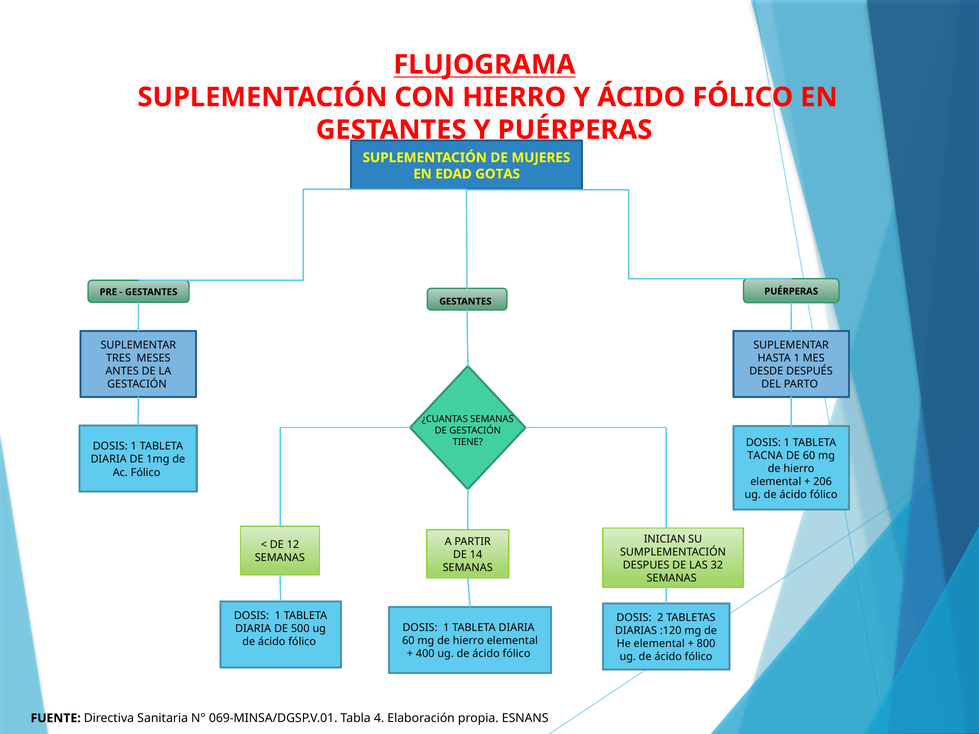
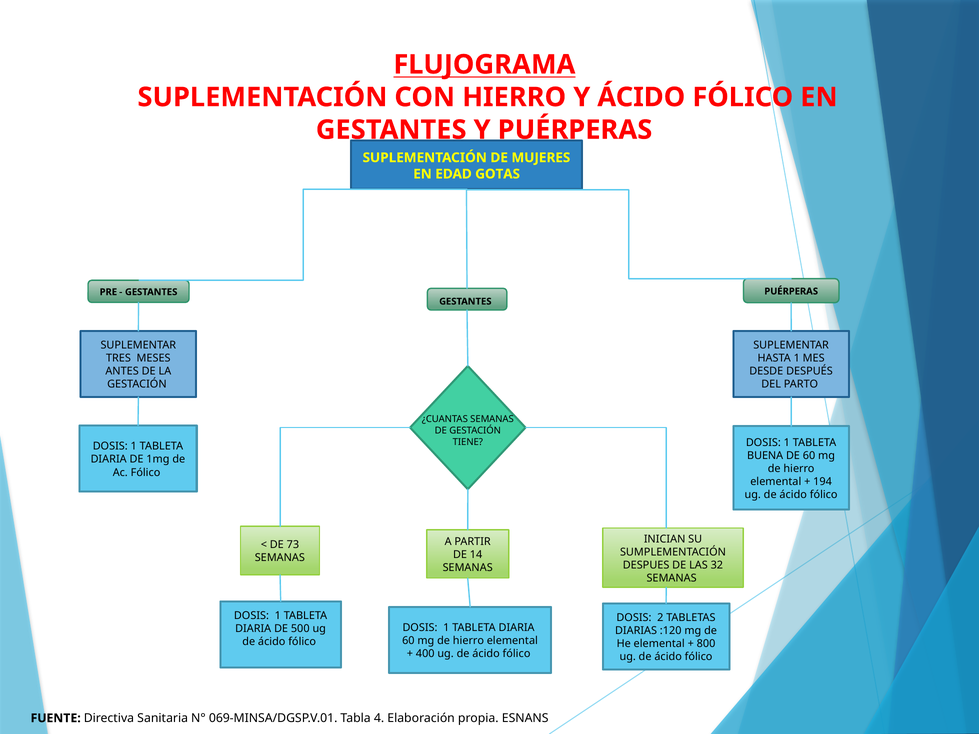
TACNA: TACNA -> BUENA (765, 456)
206: 206 -> 194 (823, 482)
12: 12 -> 73 (293, 545)
